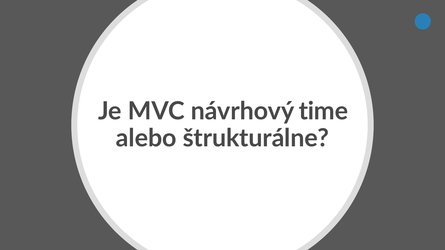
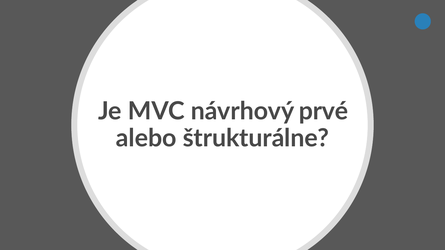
time: time -> prvé (323, 111)
